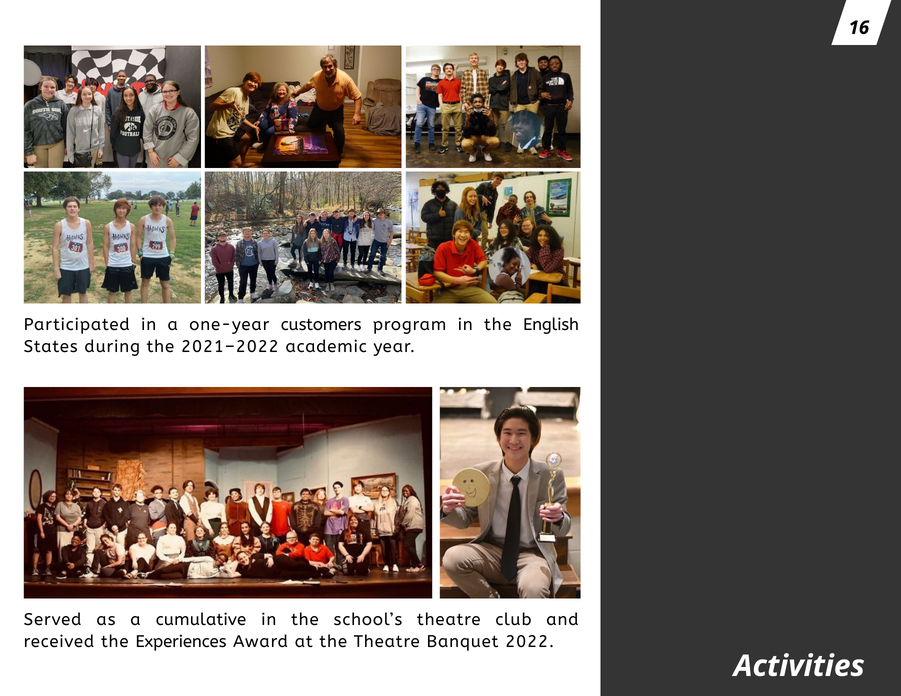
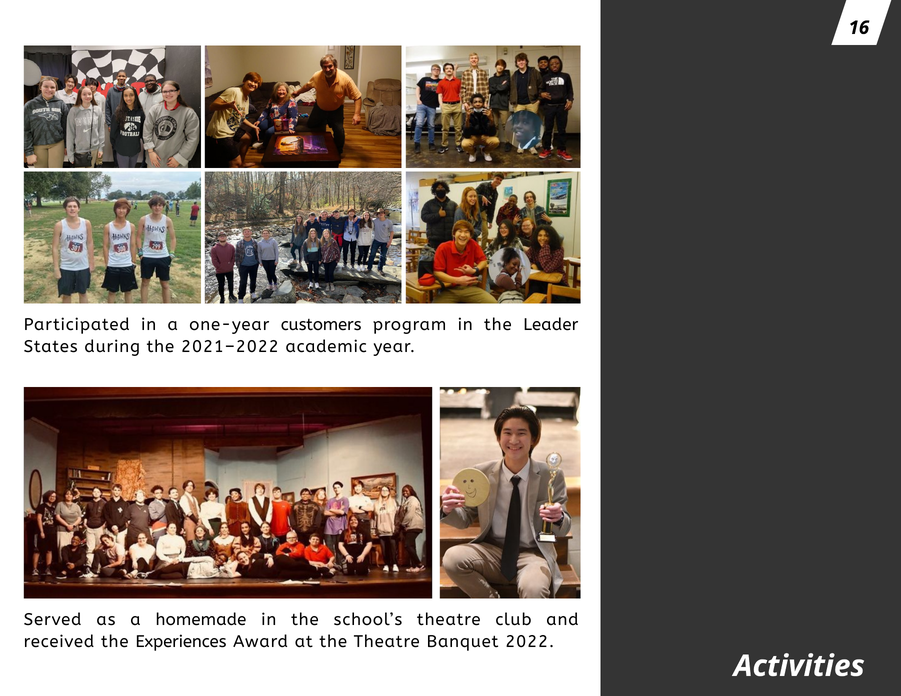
English: English -> Leader (551, 325)
cumulative: cumulative -> homemade (201, 620)
